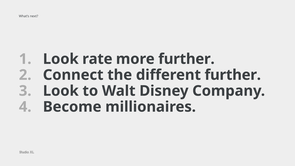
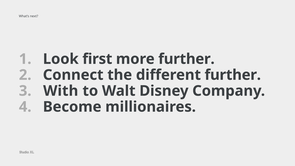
rate: rate -> first (97, 59)
Look: Look -> With (61, 91)
